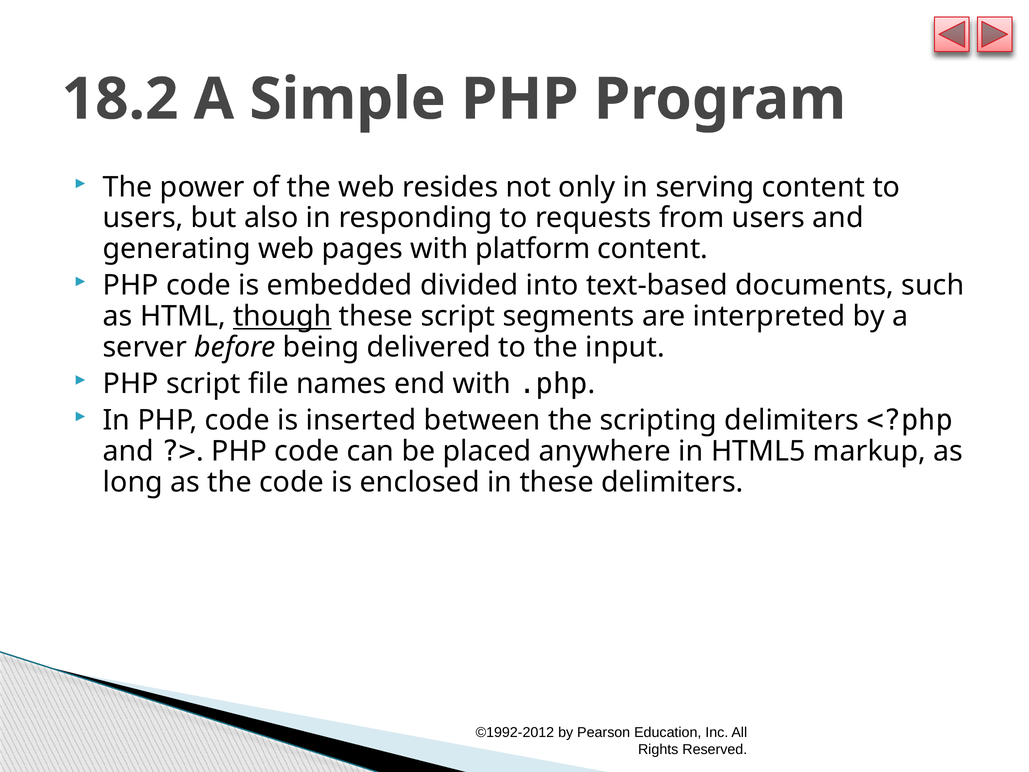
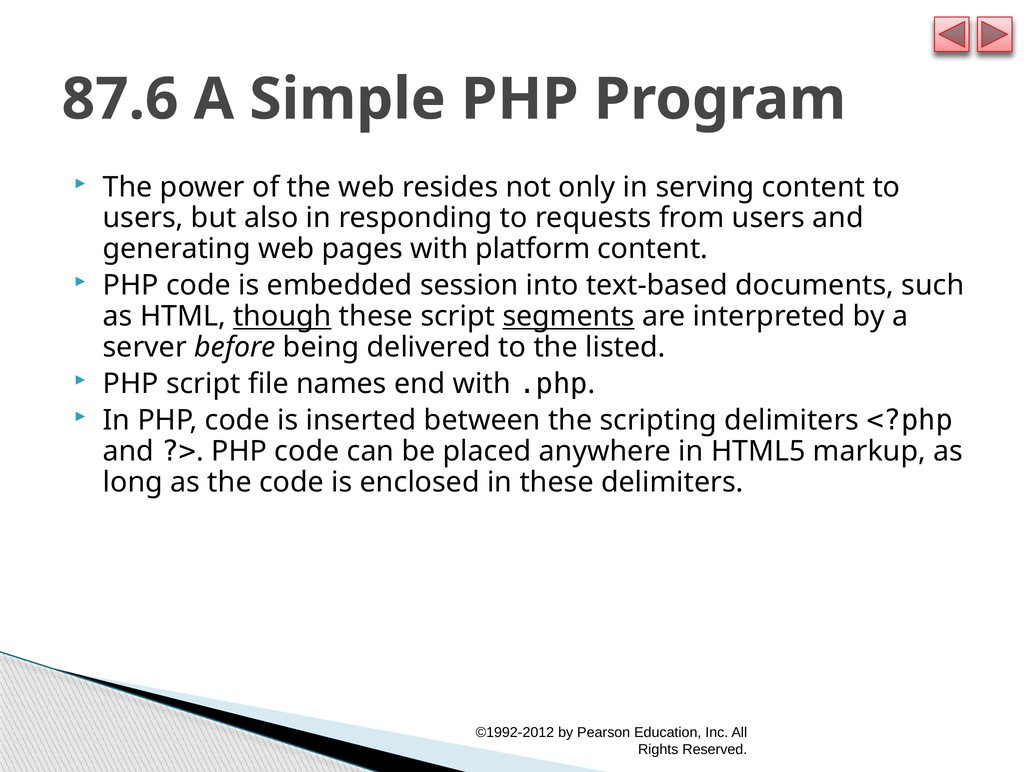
18.2: 18.2 -> 87.6 (120, 99)
divided: divided -> session (469, 285)
segments underline: none -> present (569, 316)
input: input -> listed (625, 347)
